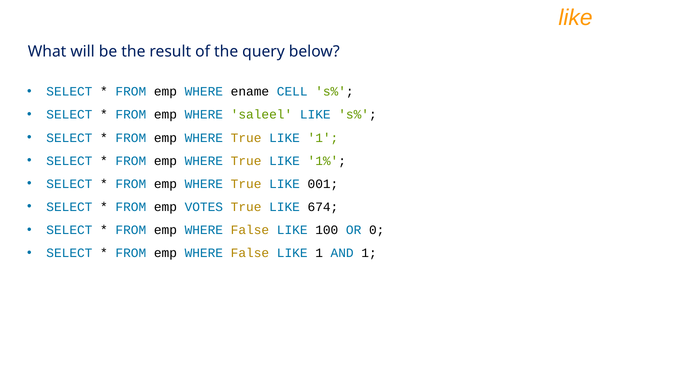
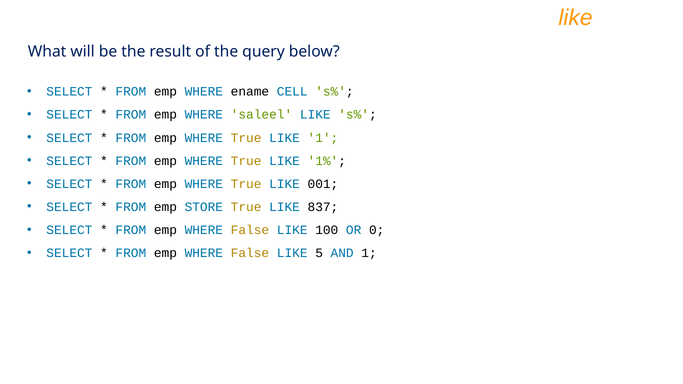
VOTES: VOTES -> STORE (204, 207)
674: 674 -> 837 (323, 207)
False LIKE 1: 1 -> 5 (319, 253)
